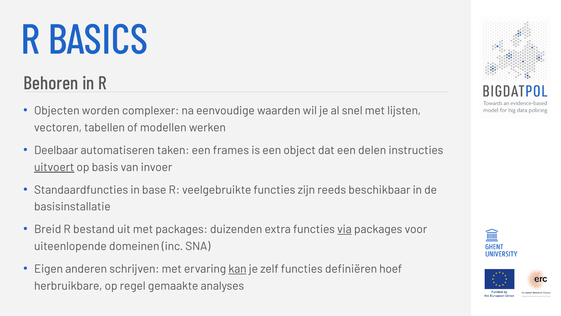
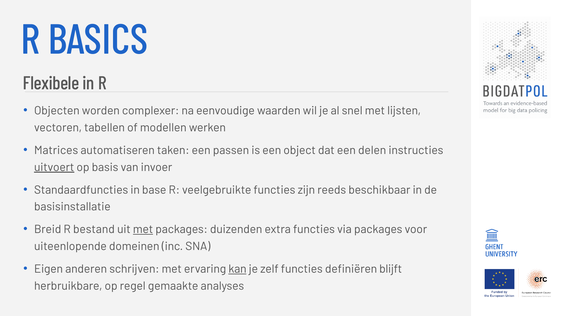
Behoren: Behoren -> Flexibele (51, 83)
Deelbaar: Deelbaar -> Matrices (56, 150)
frames: frames -> passen (231, 150)
met underline: none -> present (143, 229)
via underline: present -> none (344, 229)
hoef: hoef -> blijft (391, 269)
